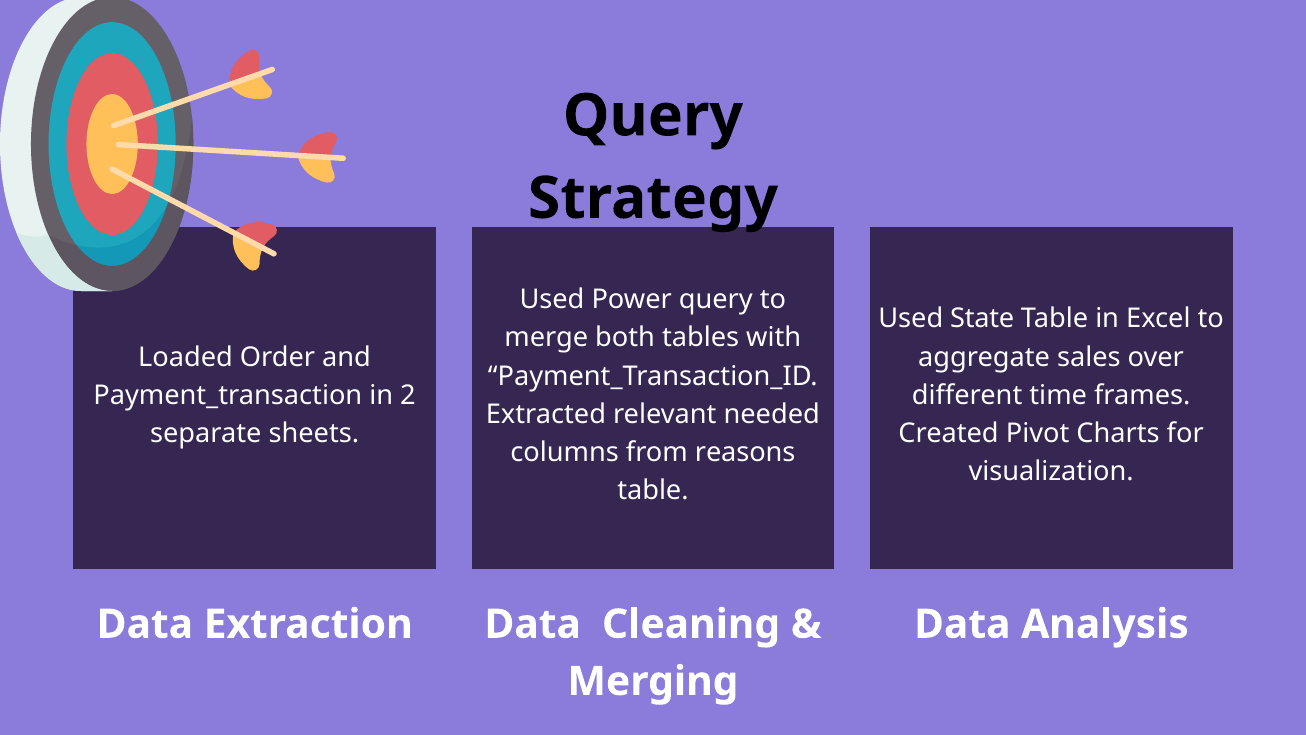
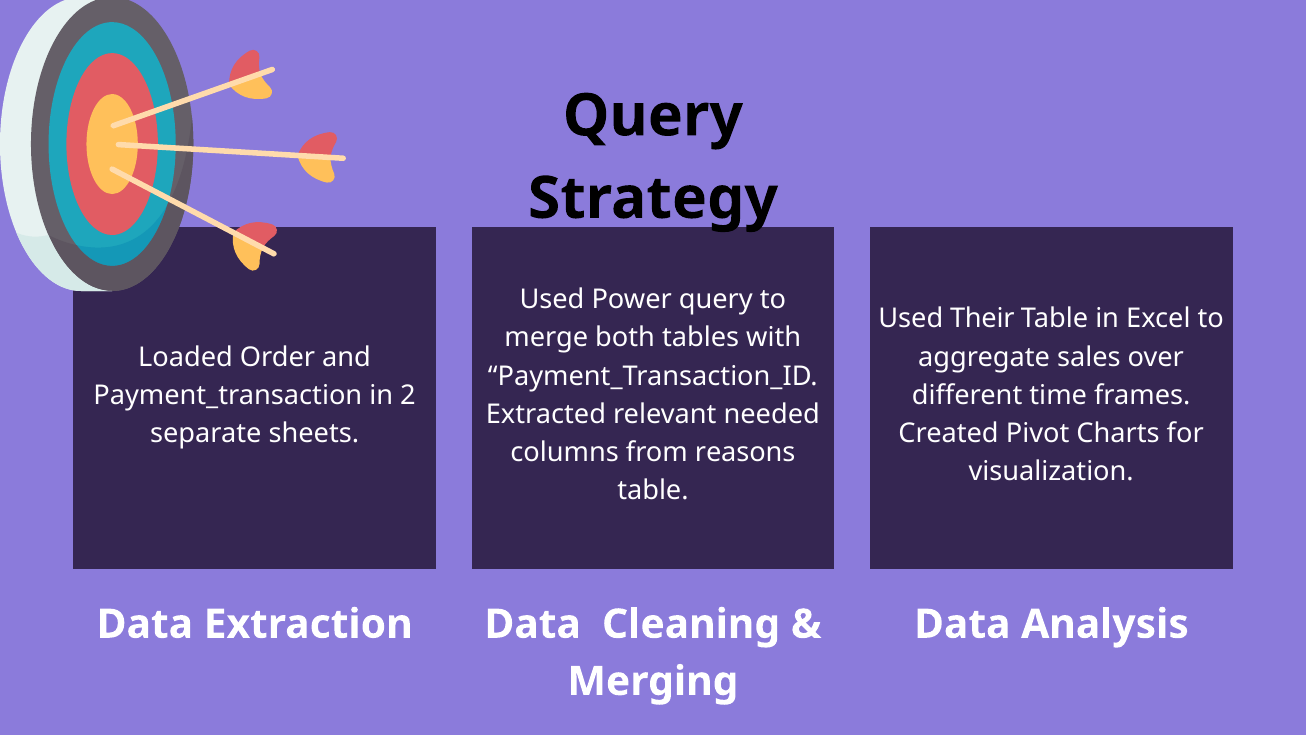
State: State -> Their (982, 319)
